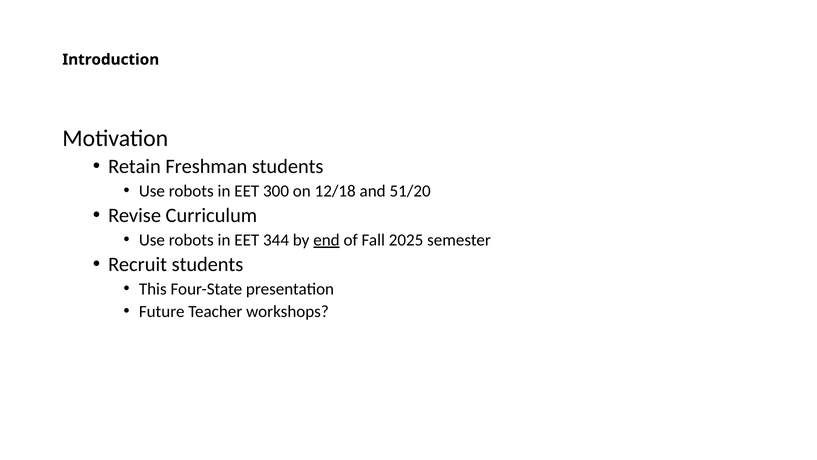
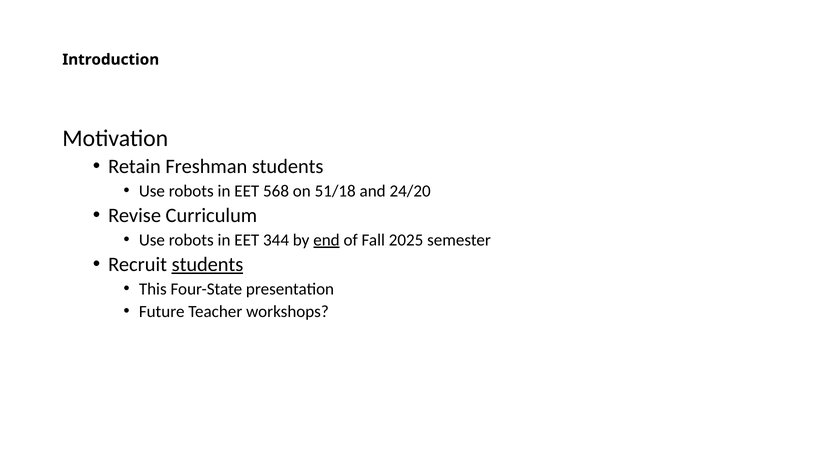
300: 300 -> 568 (276, 191)
12/18: 12/18 -> 51/18 (335, 191)
51/20: 51/20 -> 24/20 (410, 191)
students underline: none -> present (207, 264)
